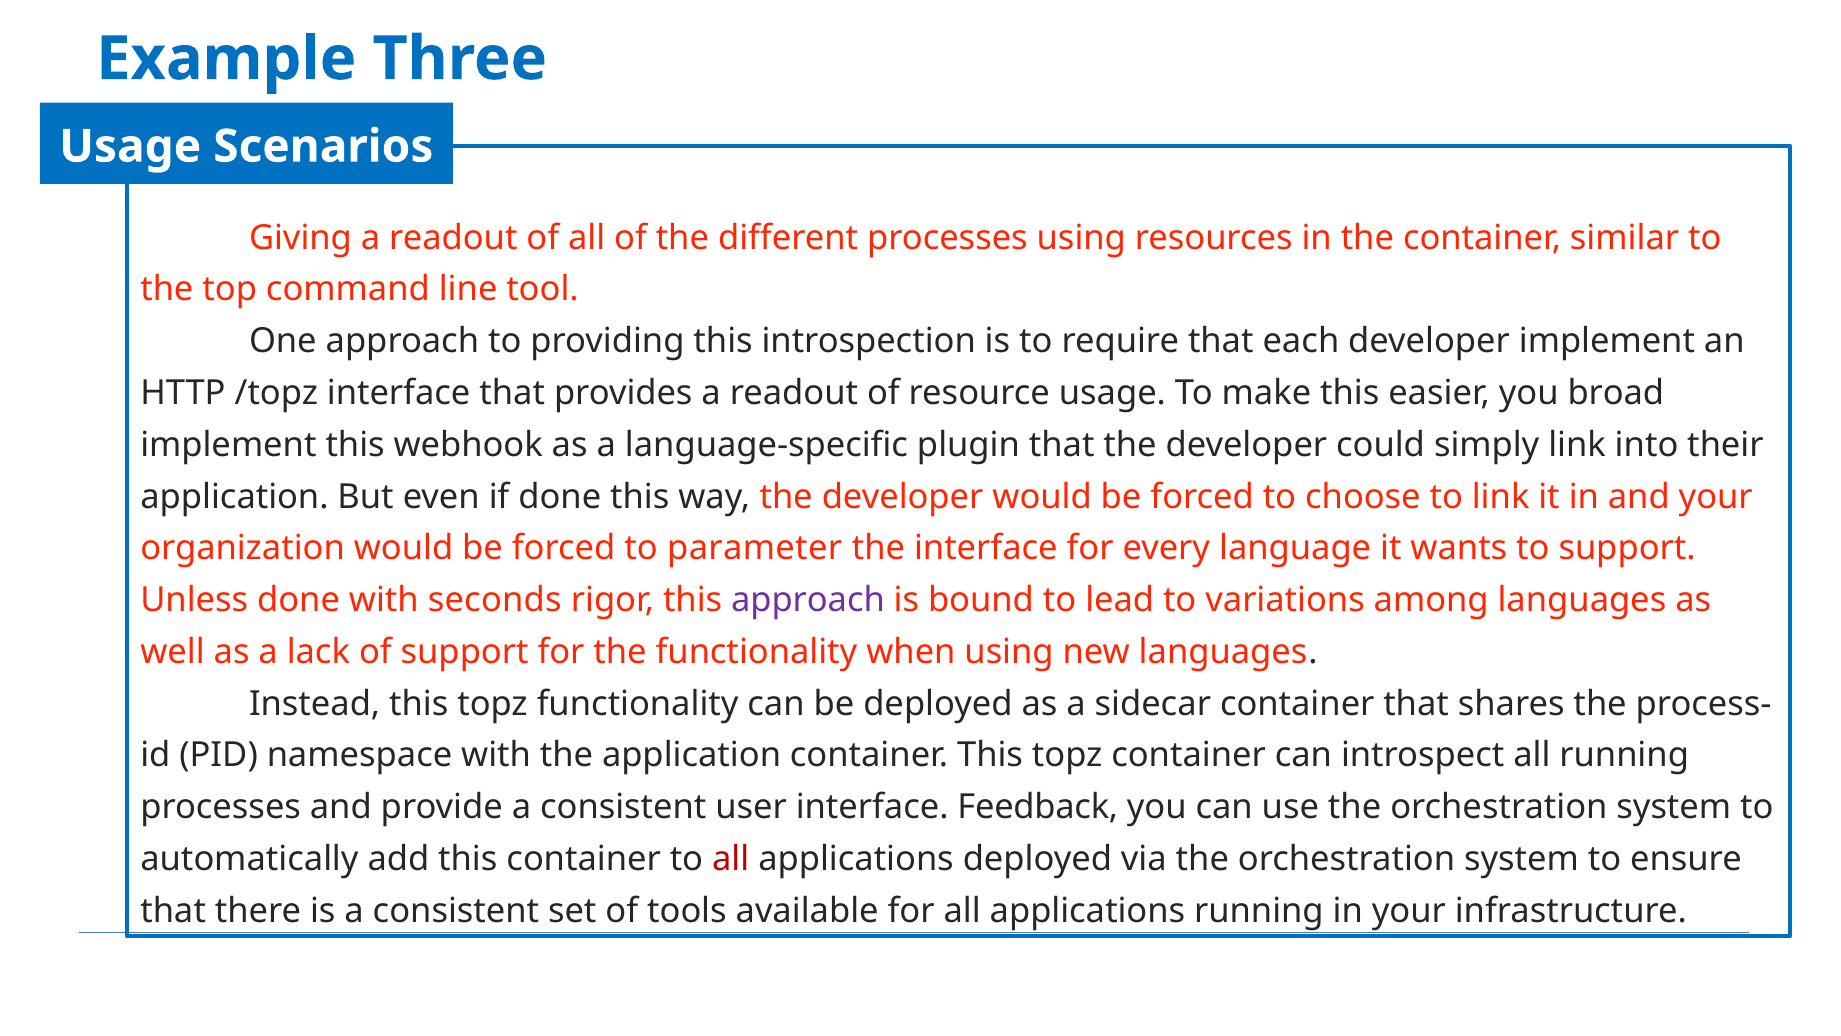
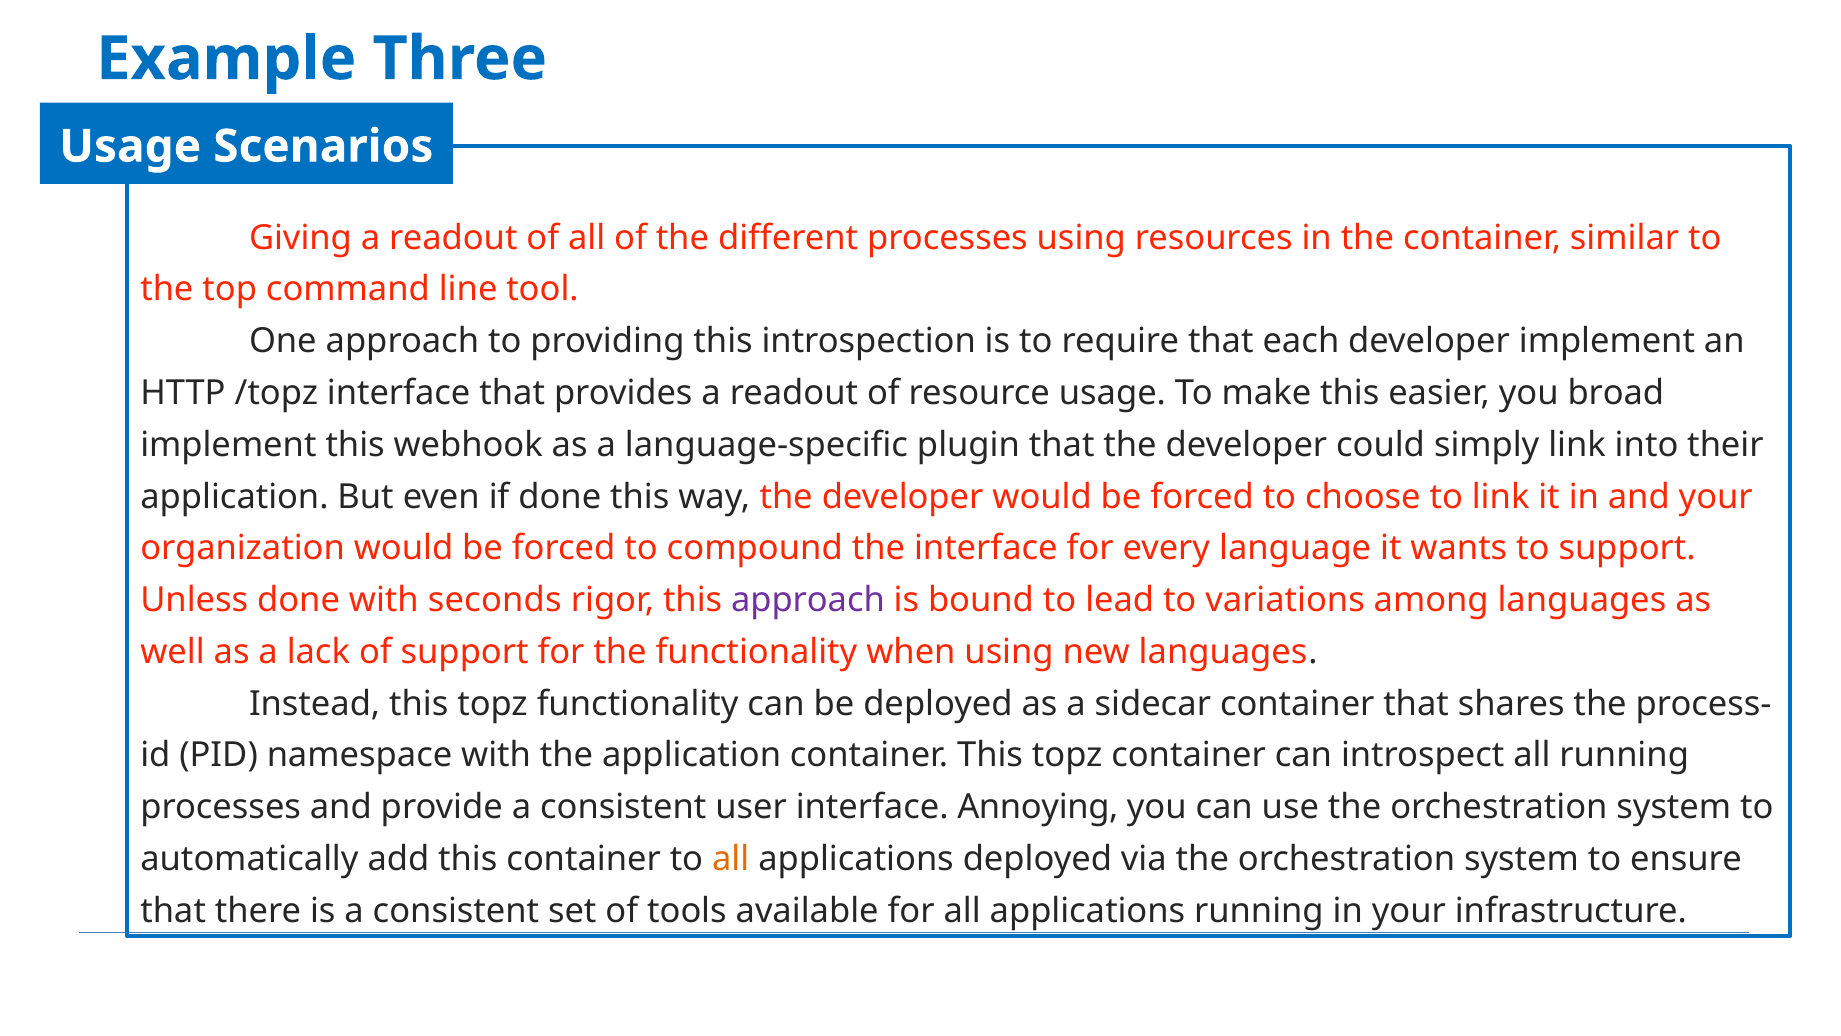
parameter: parameter -> compound (755, 548)
Feedback: Feedback -> Annoying (1038, 807)
all colour: red -> orange (731, 859)
